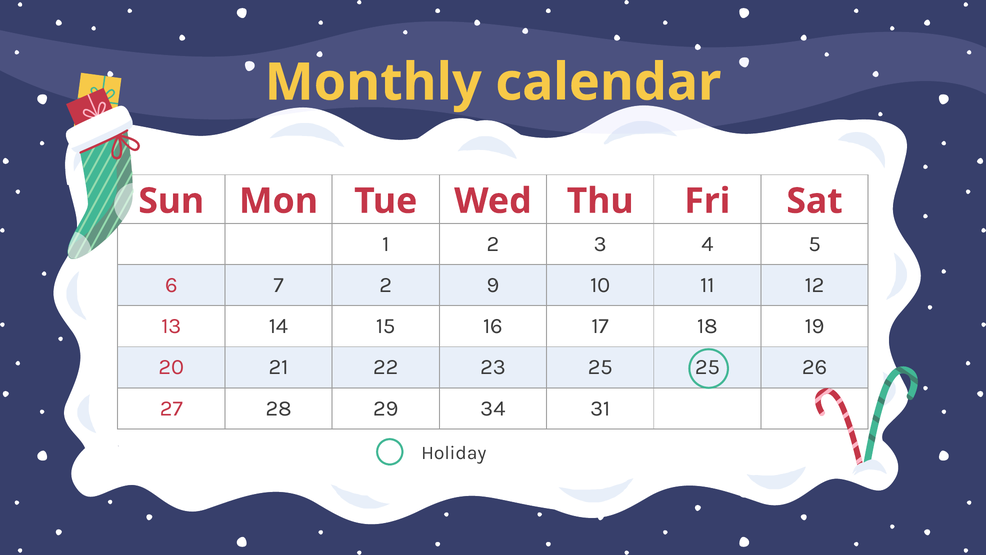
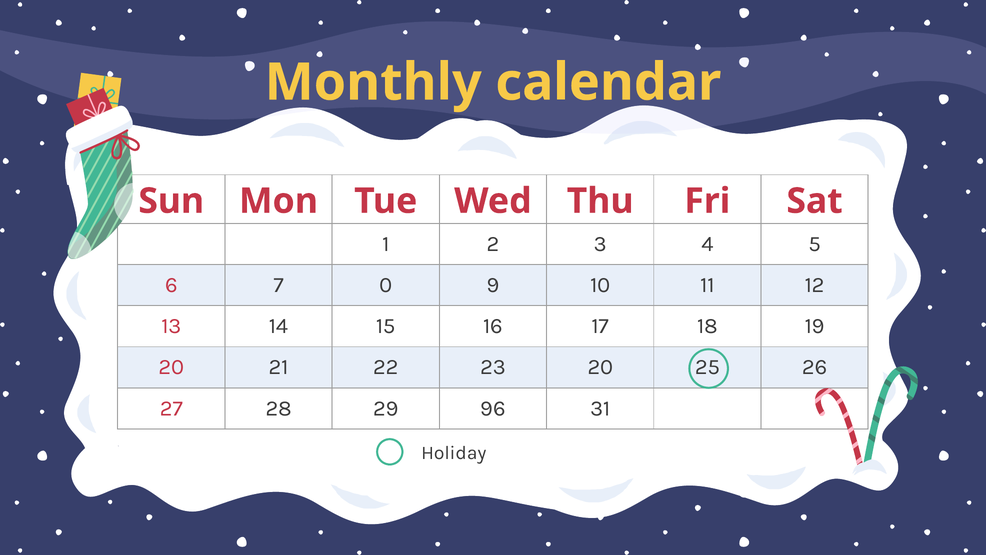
7 2: 2 -> 0 (386, 285)
23 25: 25 -> 20 (600, 367)
34: 34 -> 96 (493, 408)
